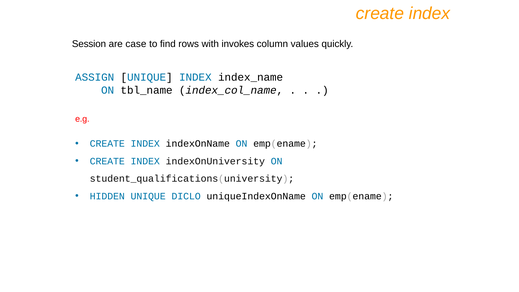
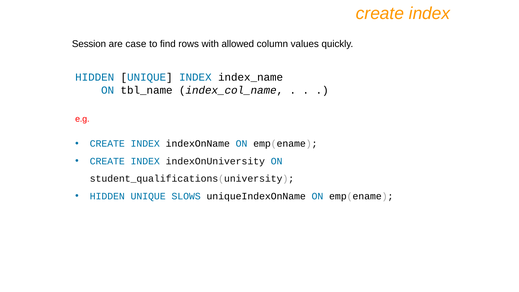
invokes: invokes -> allowed (238, 44)
ASSIGN: ASSIGN -> HIDDEN (95, 77)
DICLO: DICLO -> SLOWS (186, 196)
